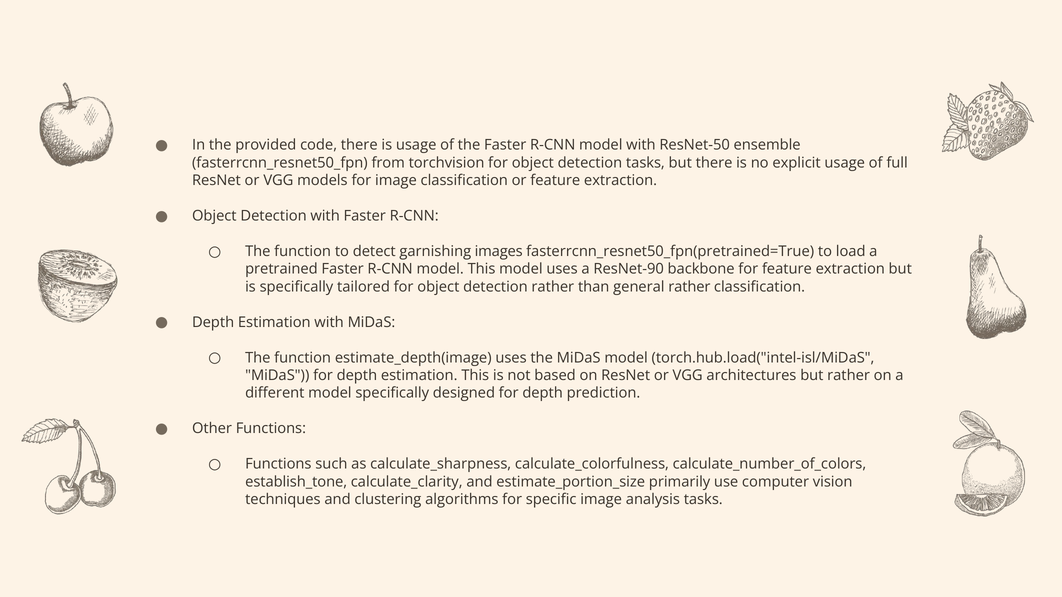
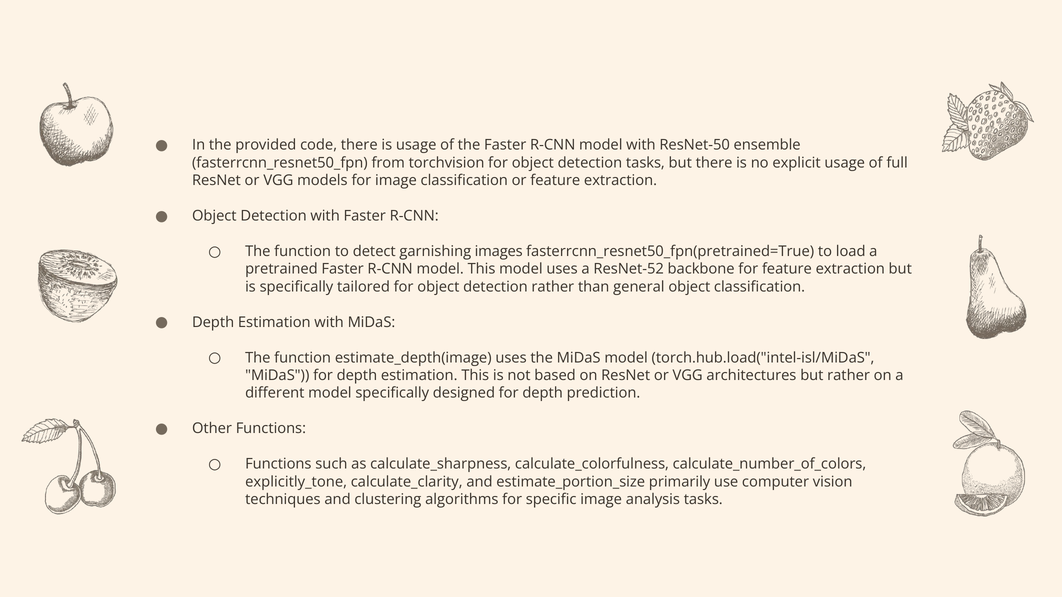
ResNet-90: ResNet-90 -> ResNet-52 (629, 269)
general rather: rather -> object (689, 287)
establish_tone: establish_tone -> explicitly_tone (296, 482)
